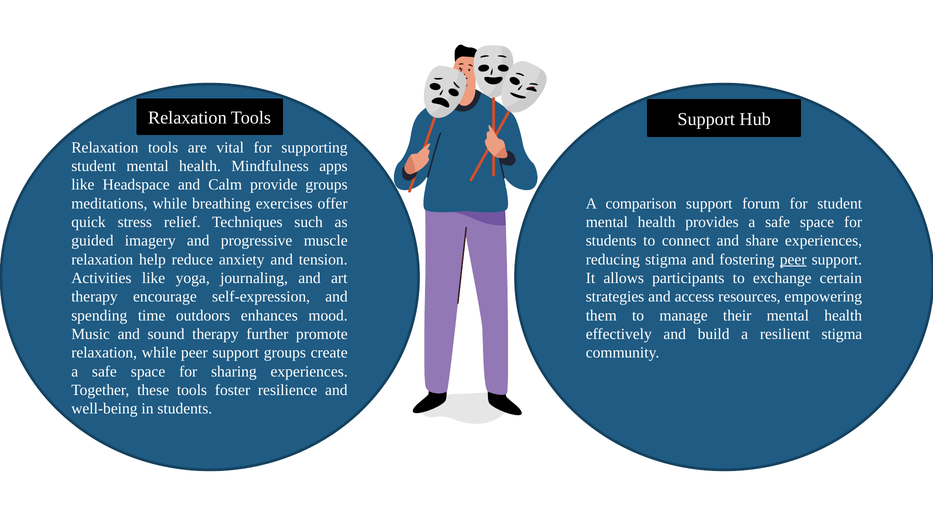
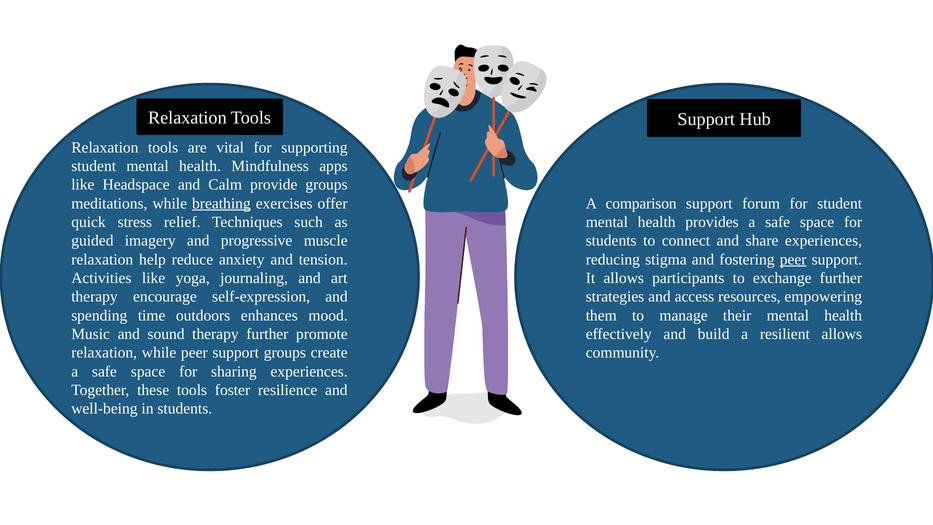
breathing underline: none -> present (221, 203)
exchange certain: certain -> further (841, 278)
resilient stigma: stigma -> allows (842, 334)
